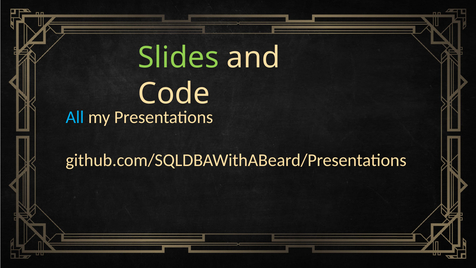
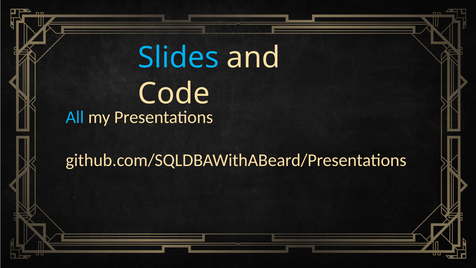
Slides colour: light green -> light blue (178, 58)
